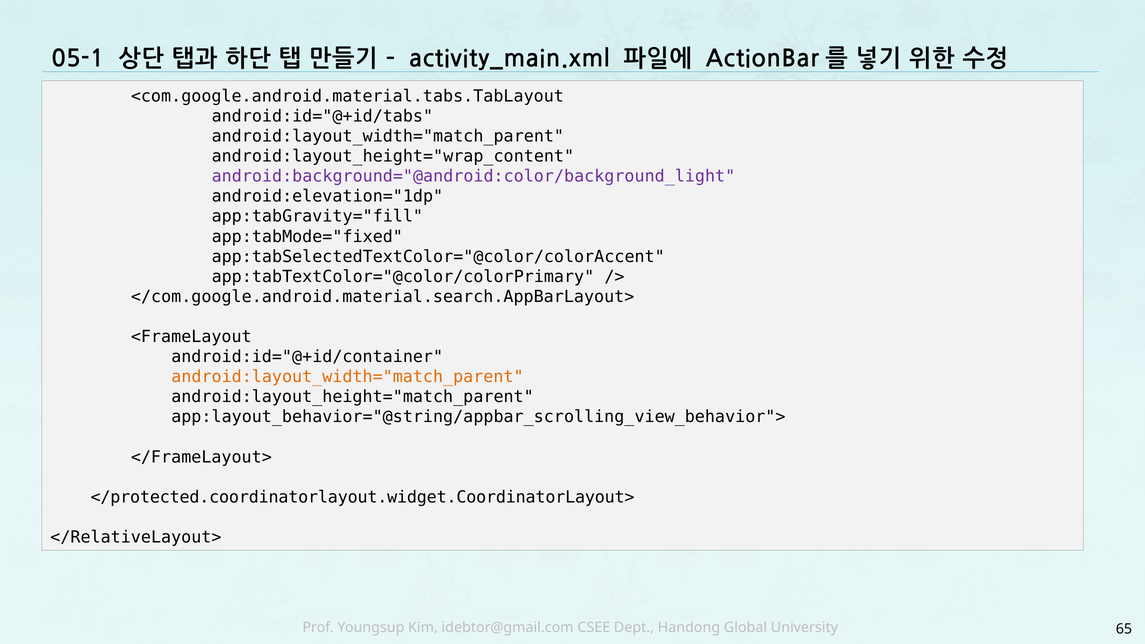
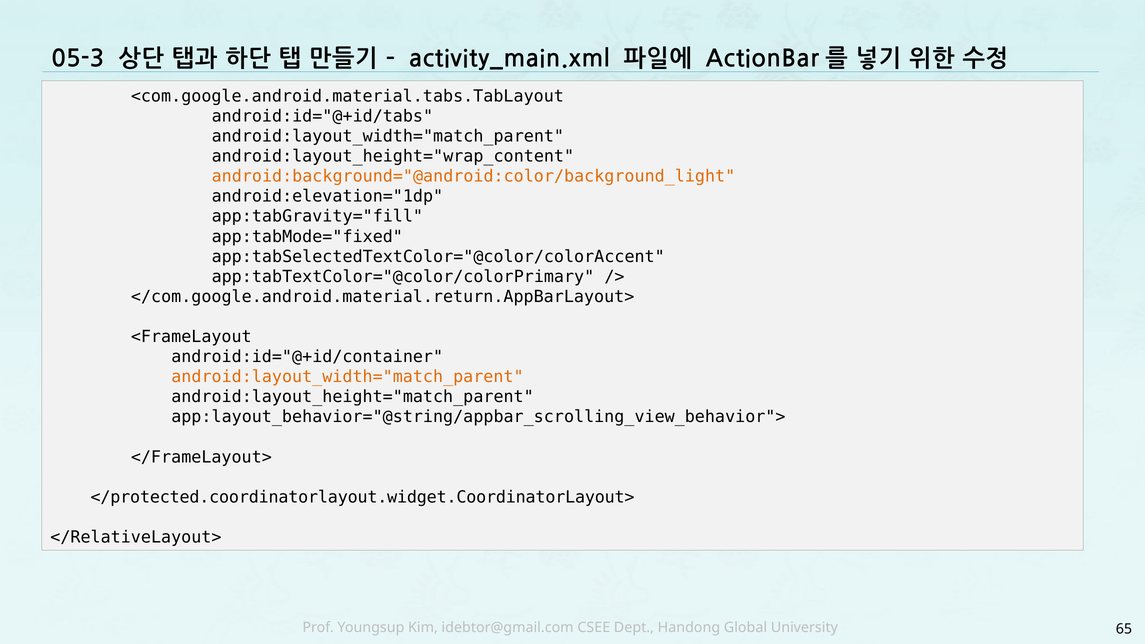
05-1: 05-1 -> 05-3 (78, 59)
android:background="@android:color/background_light colour: purple -> orange (473, 176)
</com.google.android.material.search.AppBarLayout>: </com.google.android.material.search.AppBarLayout> -> </com.google.android.material.return.AppBarLayout> (383, 297)
